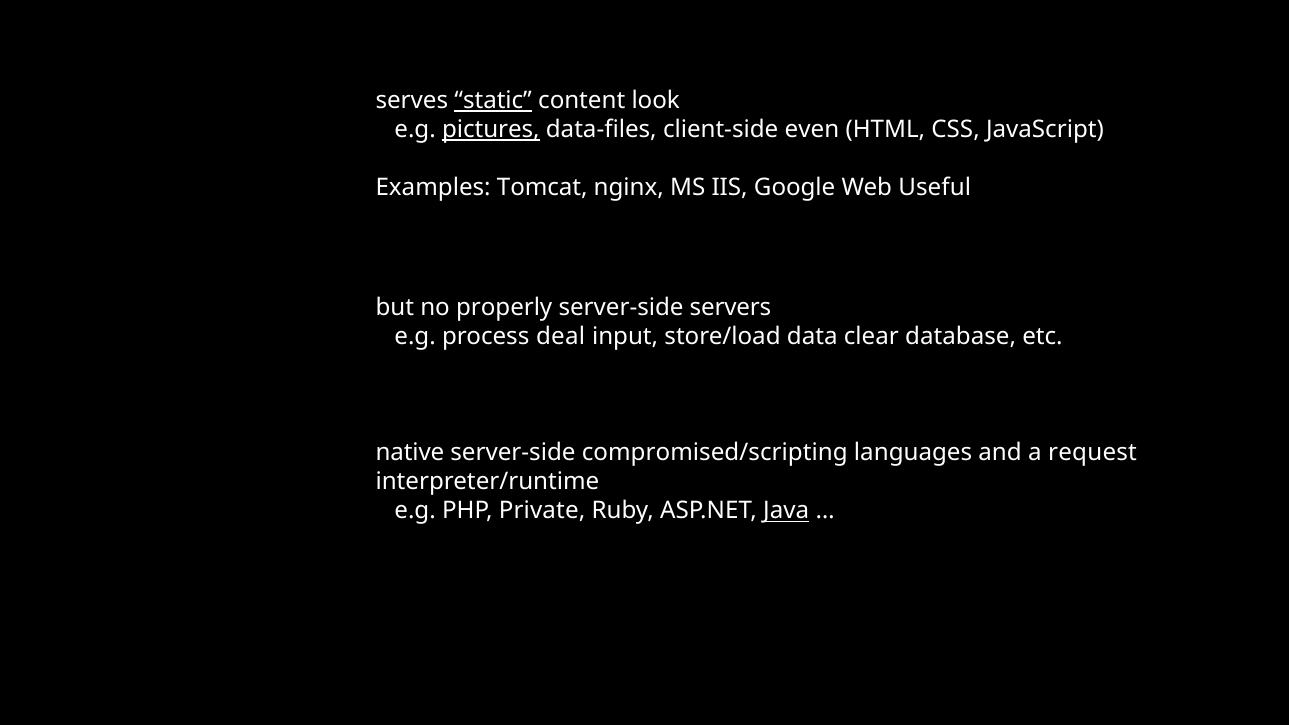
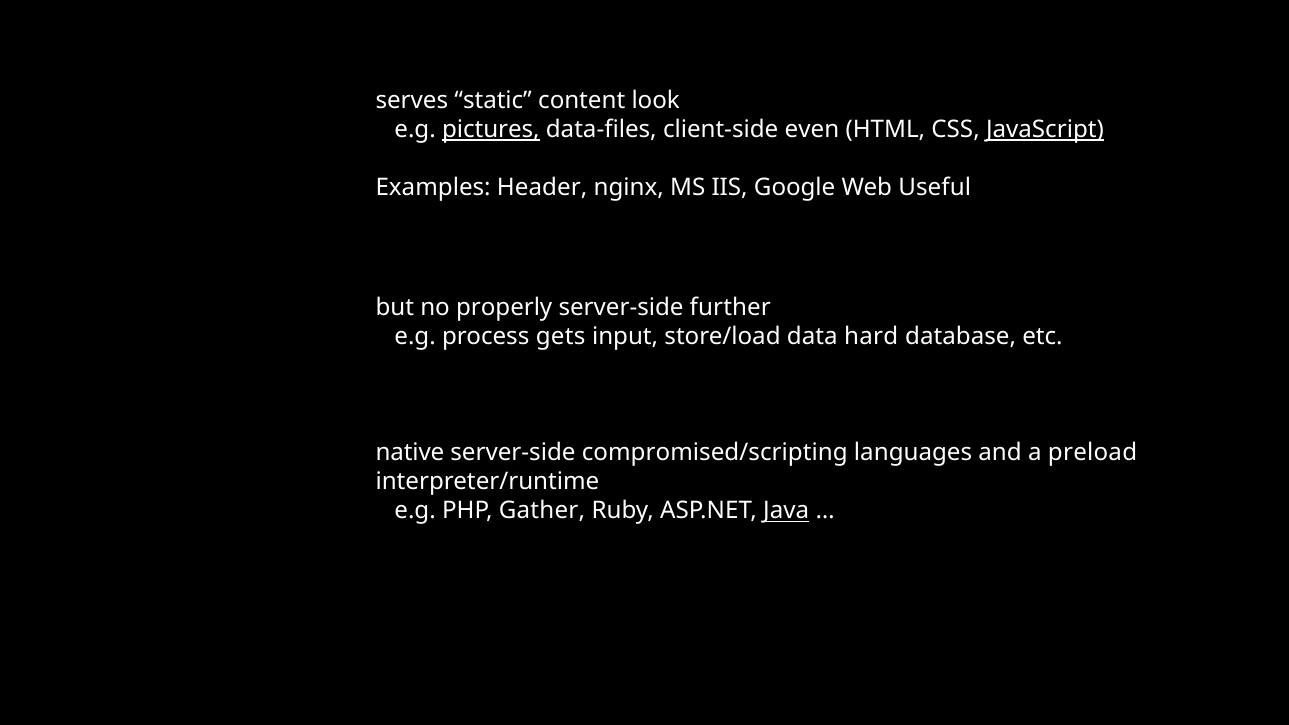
static underline: present -> none (493, 101)
JavaScript underline: none -> present (1045, 130)
Tomcat: Tomcat -> Header (542, 188)
servers: servers -> further (730, 308)
deal: deal -> gets (561, 337)
clear: clear -> hard (871, 337)
request: request -> preload (1093, 453)
Private: Private -> Gather (542, 511)
